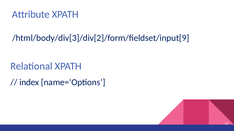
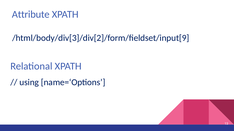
index: index -> using (29, 83)
